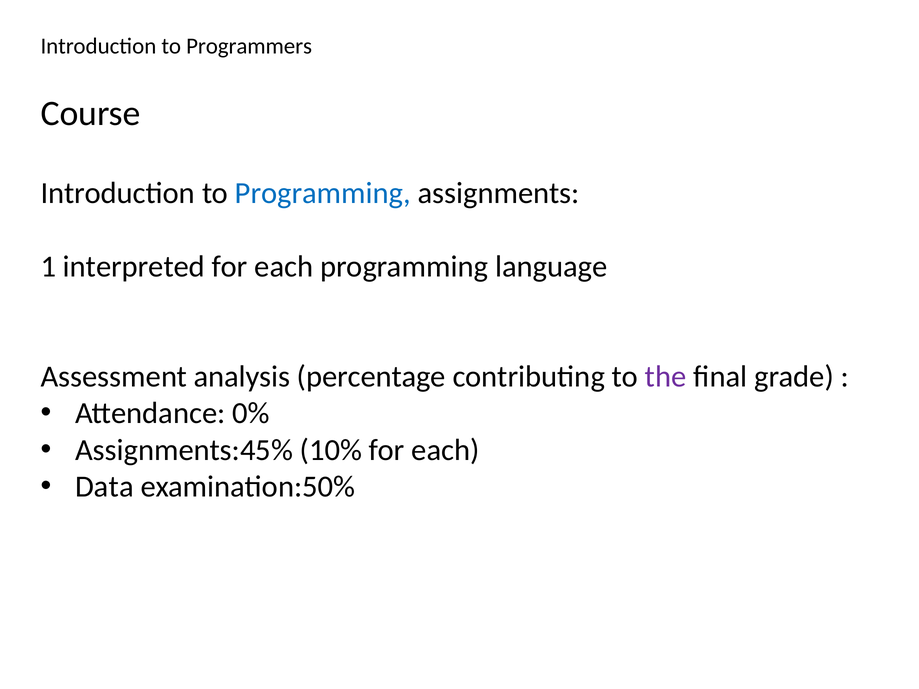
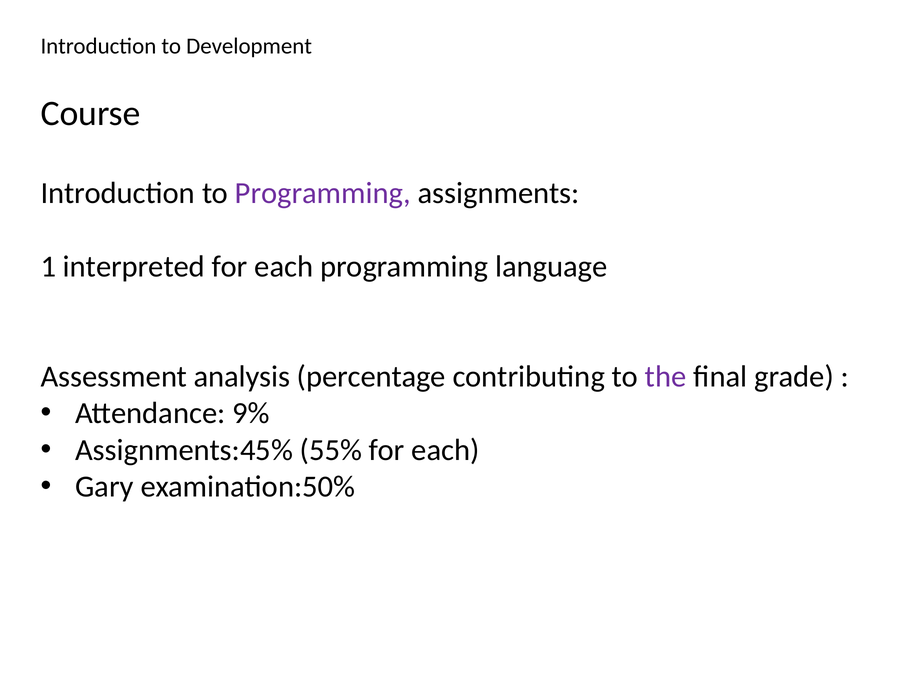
Programmers: Programmers -> Development (249, 46)
Programming colour: blue -> purple (323, 193)
0%: 0% -> 9% (251, 414)
10%: 10% -> 55% (331, 450)
Data: Data -> Gary (104, 487)
